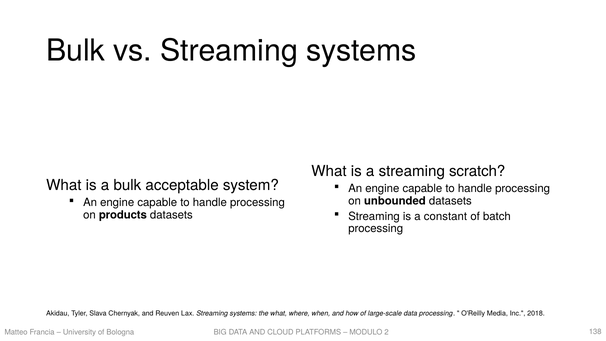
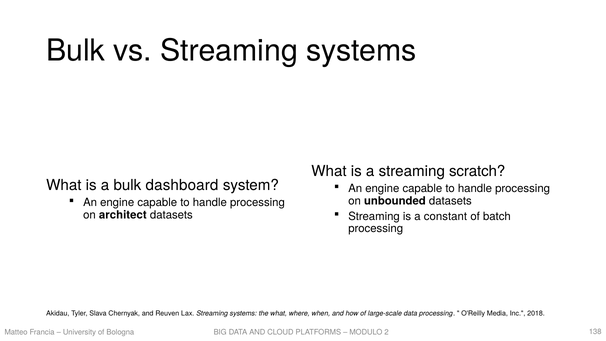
acceptable: acceptable -> dashboard (182, 185)
products: products -> architect (123, 215)
